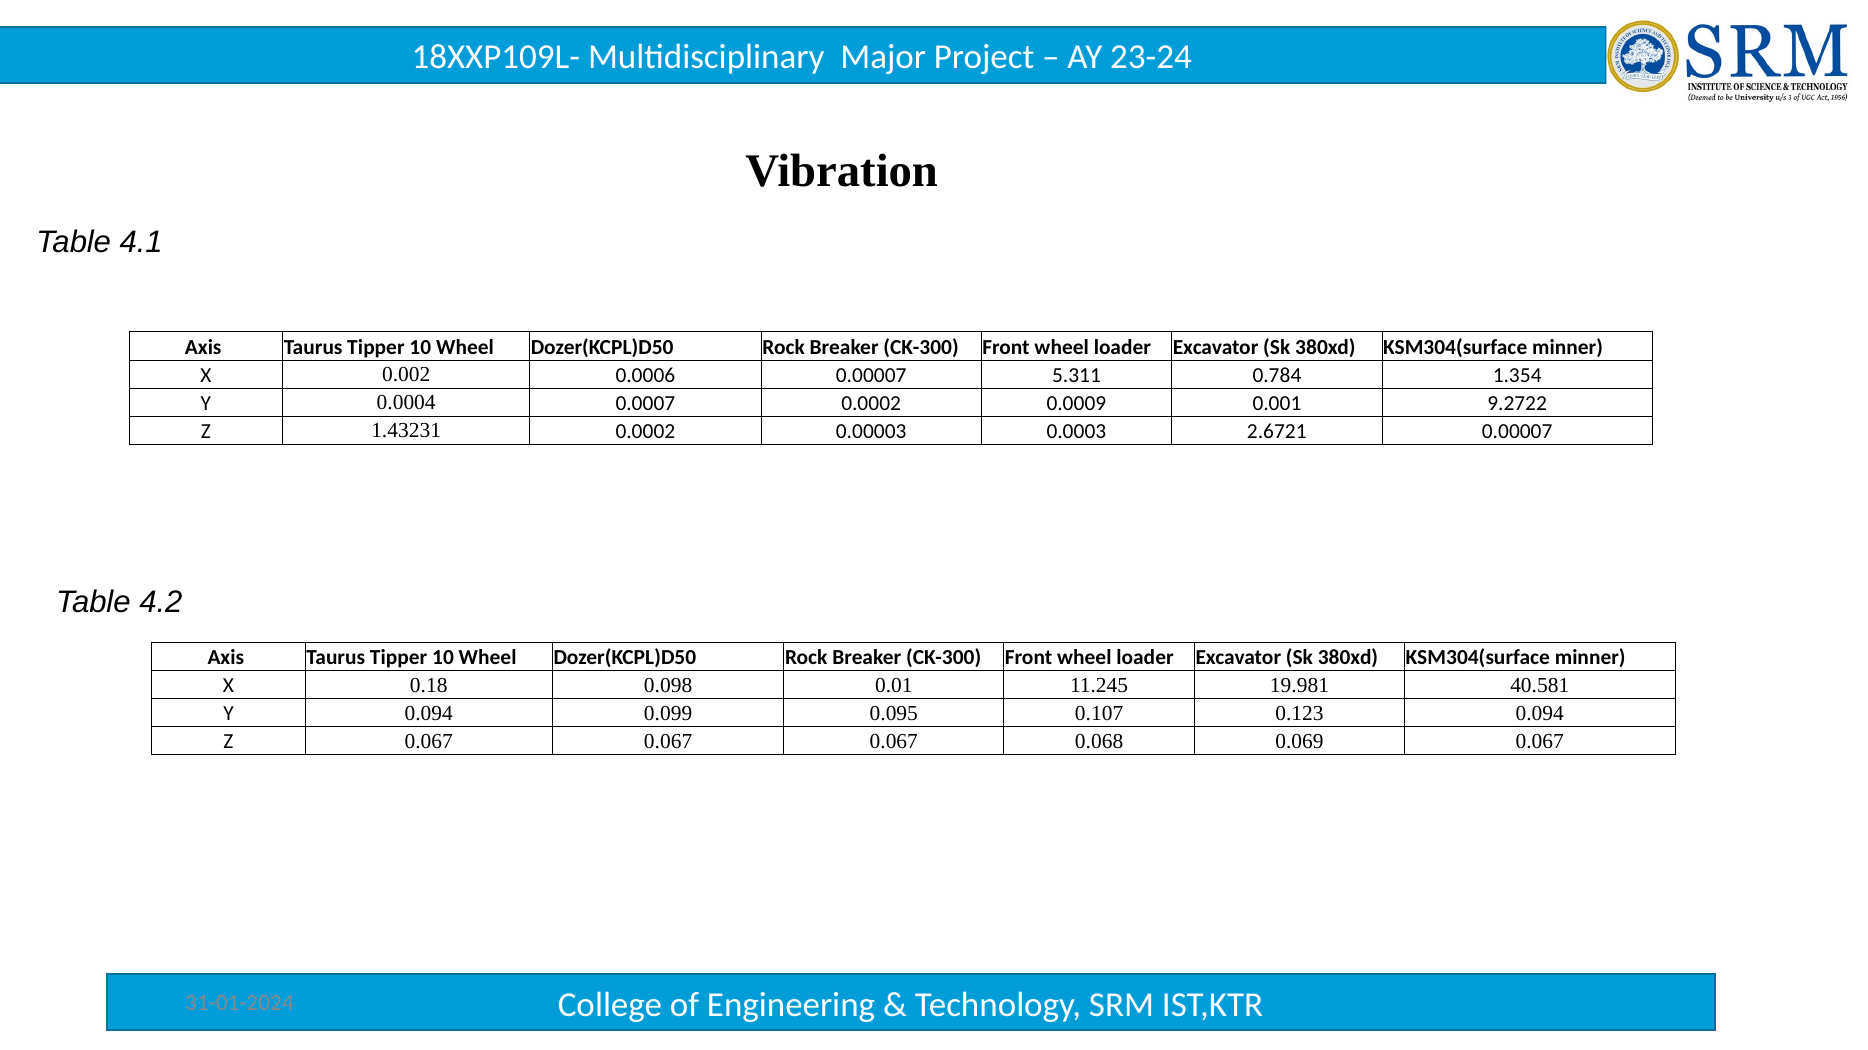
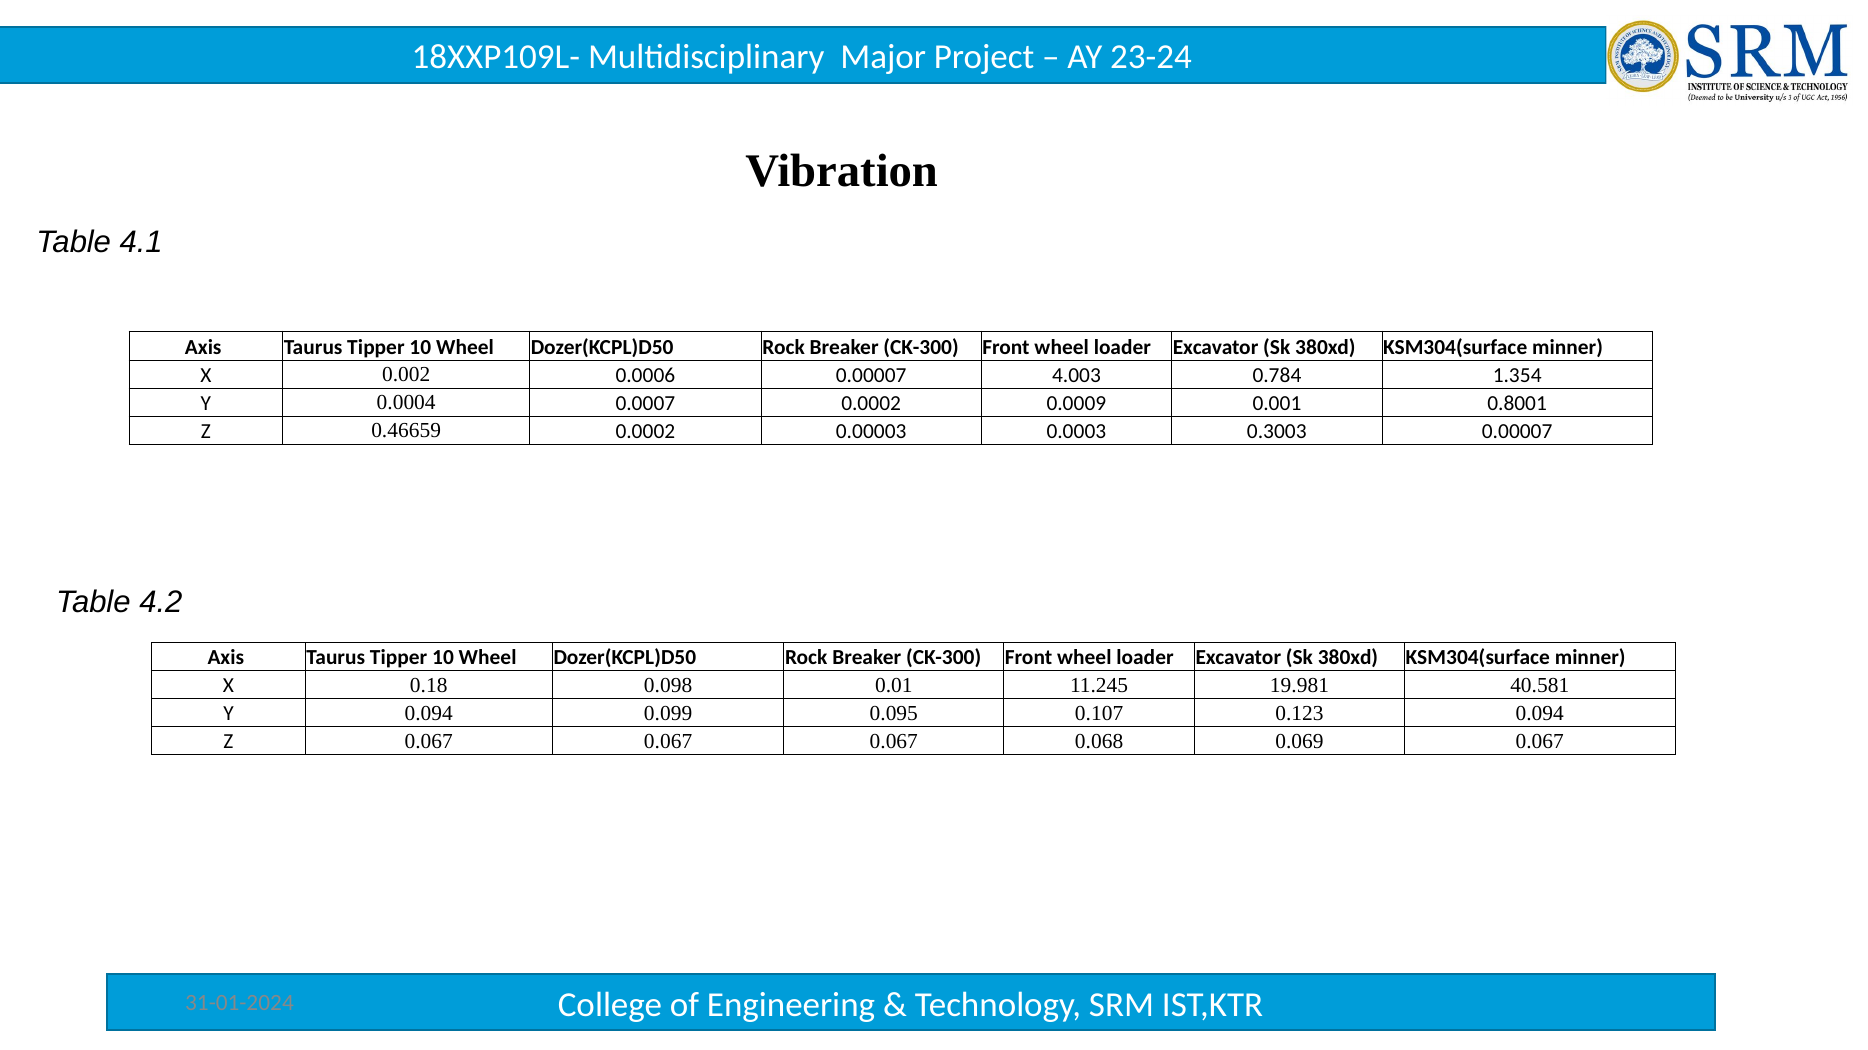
5.311: 5.311 -> 4.003 (1076, 375)
9.2722: 9.2722 -> 0.8001 (1517, 403)
1.43231: 1.43231 -> 0.46659 (406, 431)
2.6721: 2.6721 -> 0.3003 (1277, 431)
